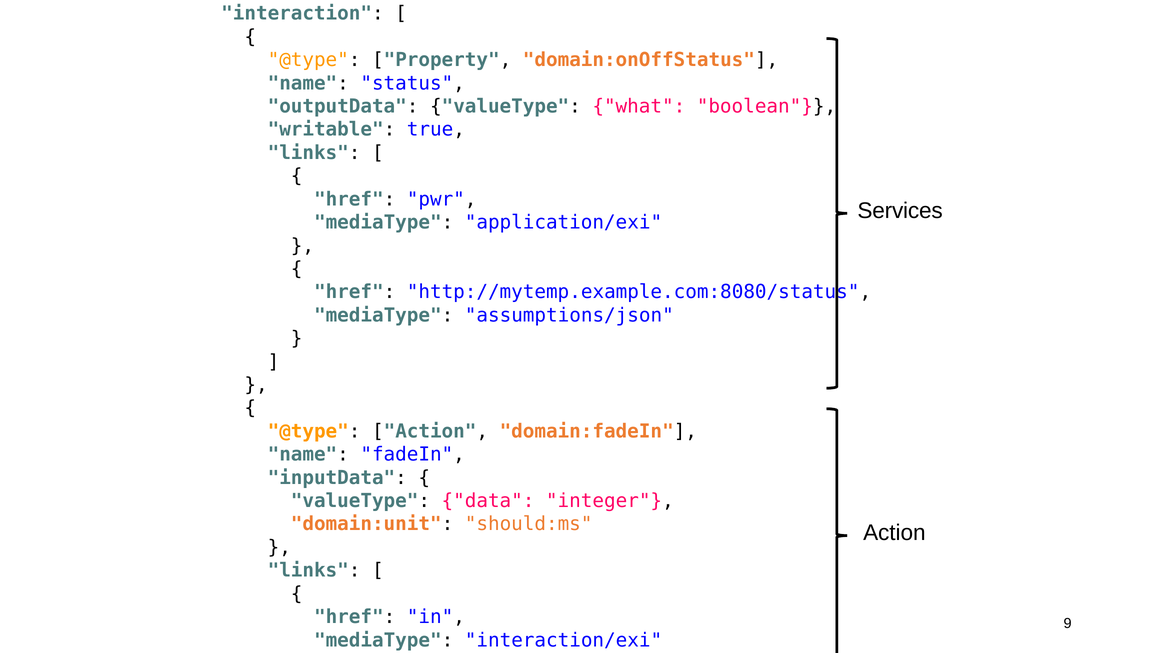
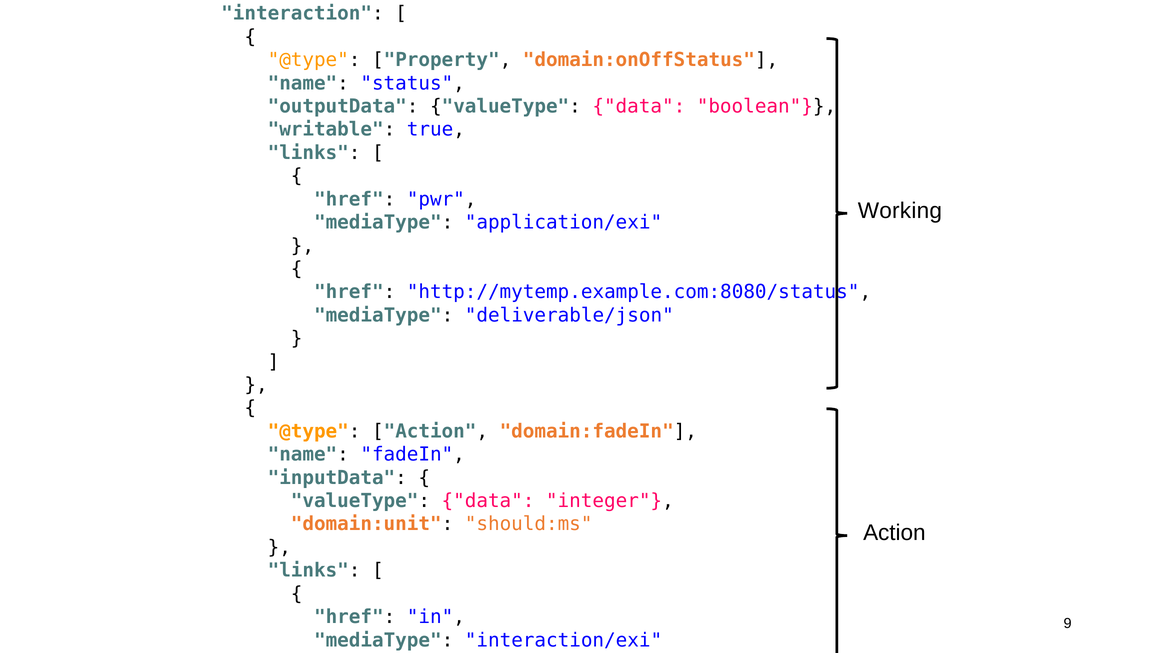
outputData valueType what: what -> data (639, 106)
Services: Services -> Working (900, 211)
assumptions/json: assumptions/json -> deliverable/json (569, 315)
